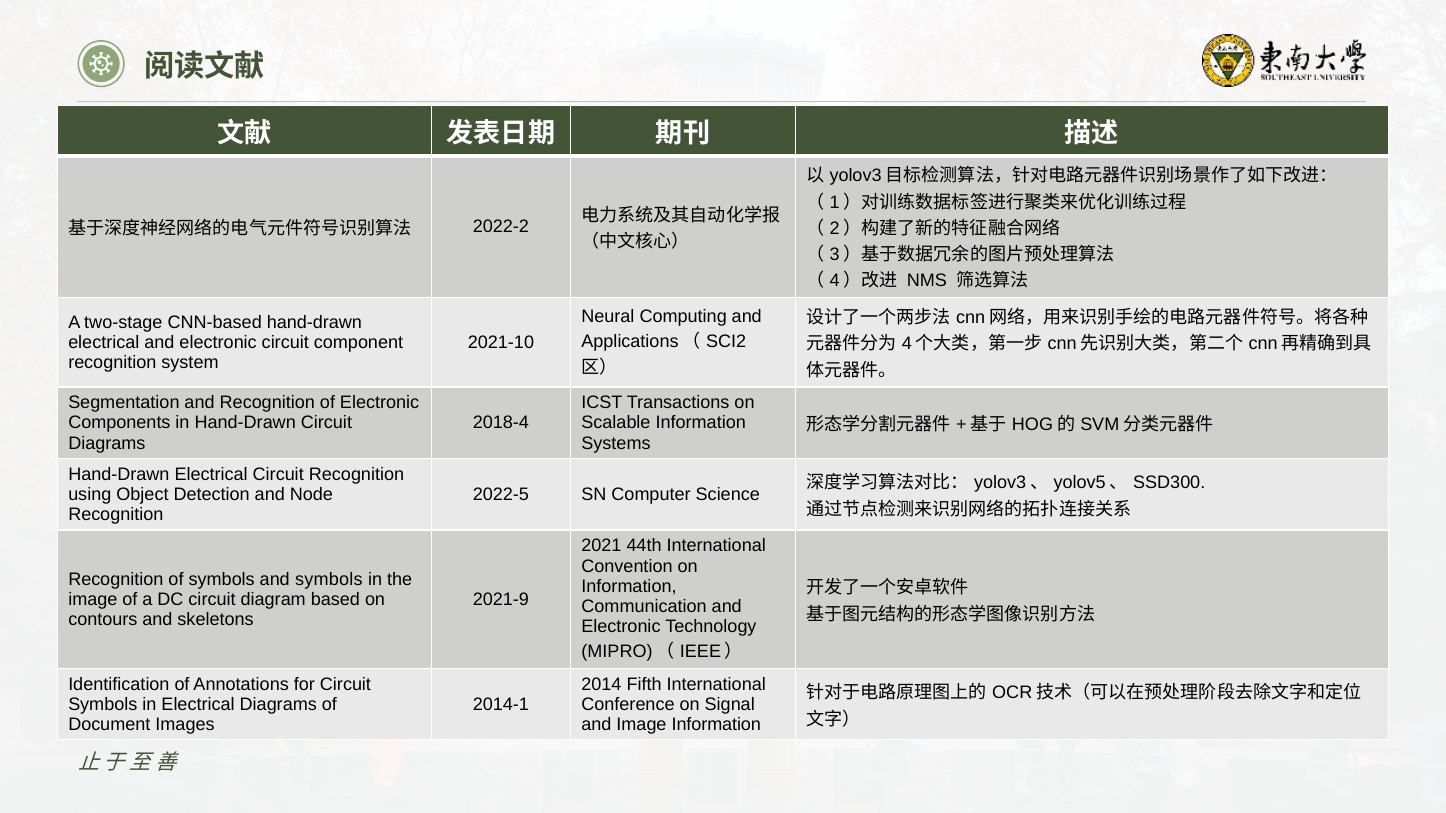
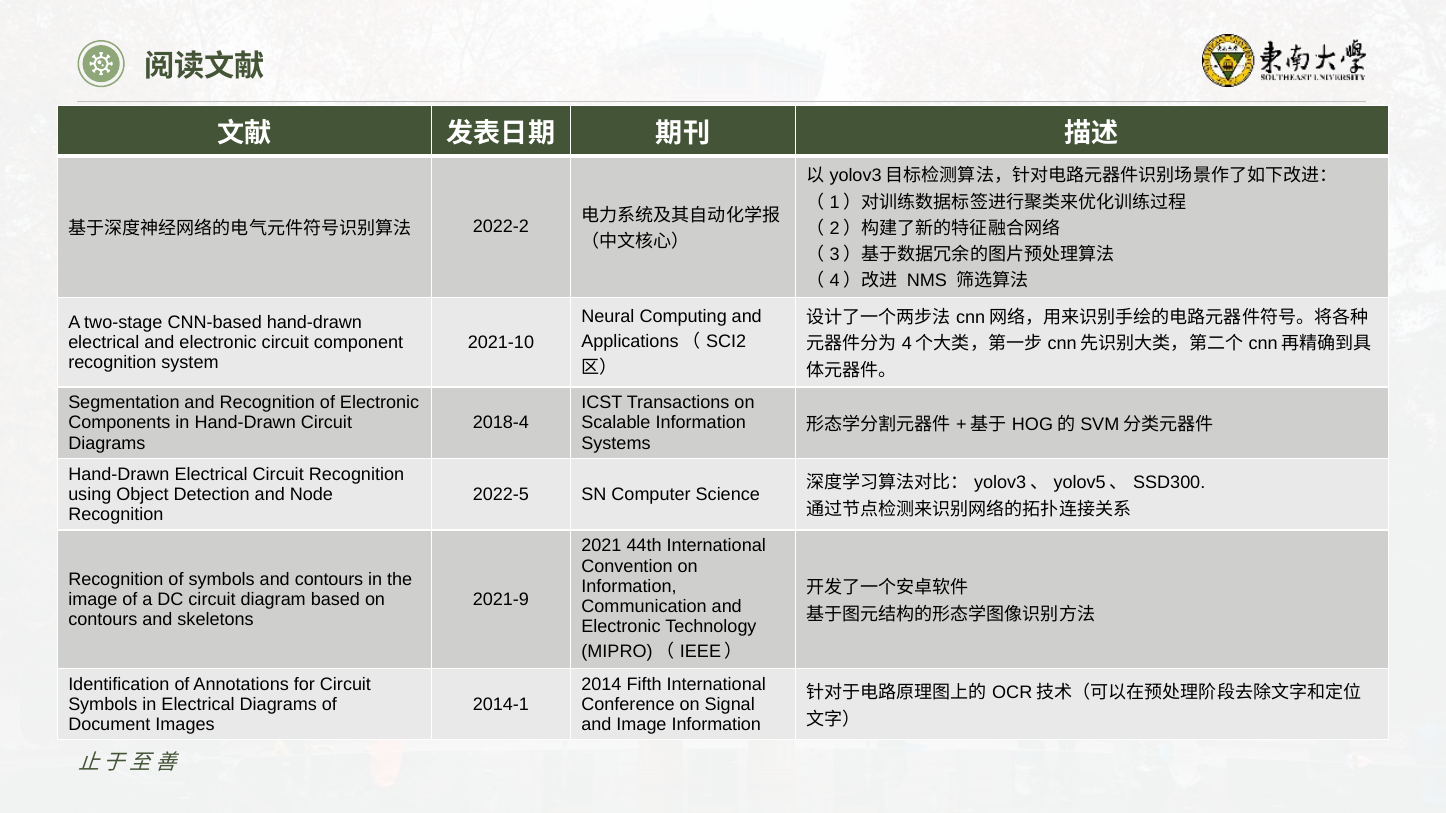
and symbols: symbols -> contours (329, 580)
